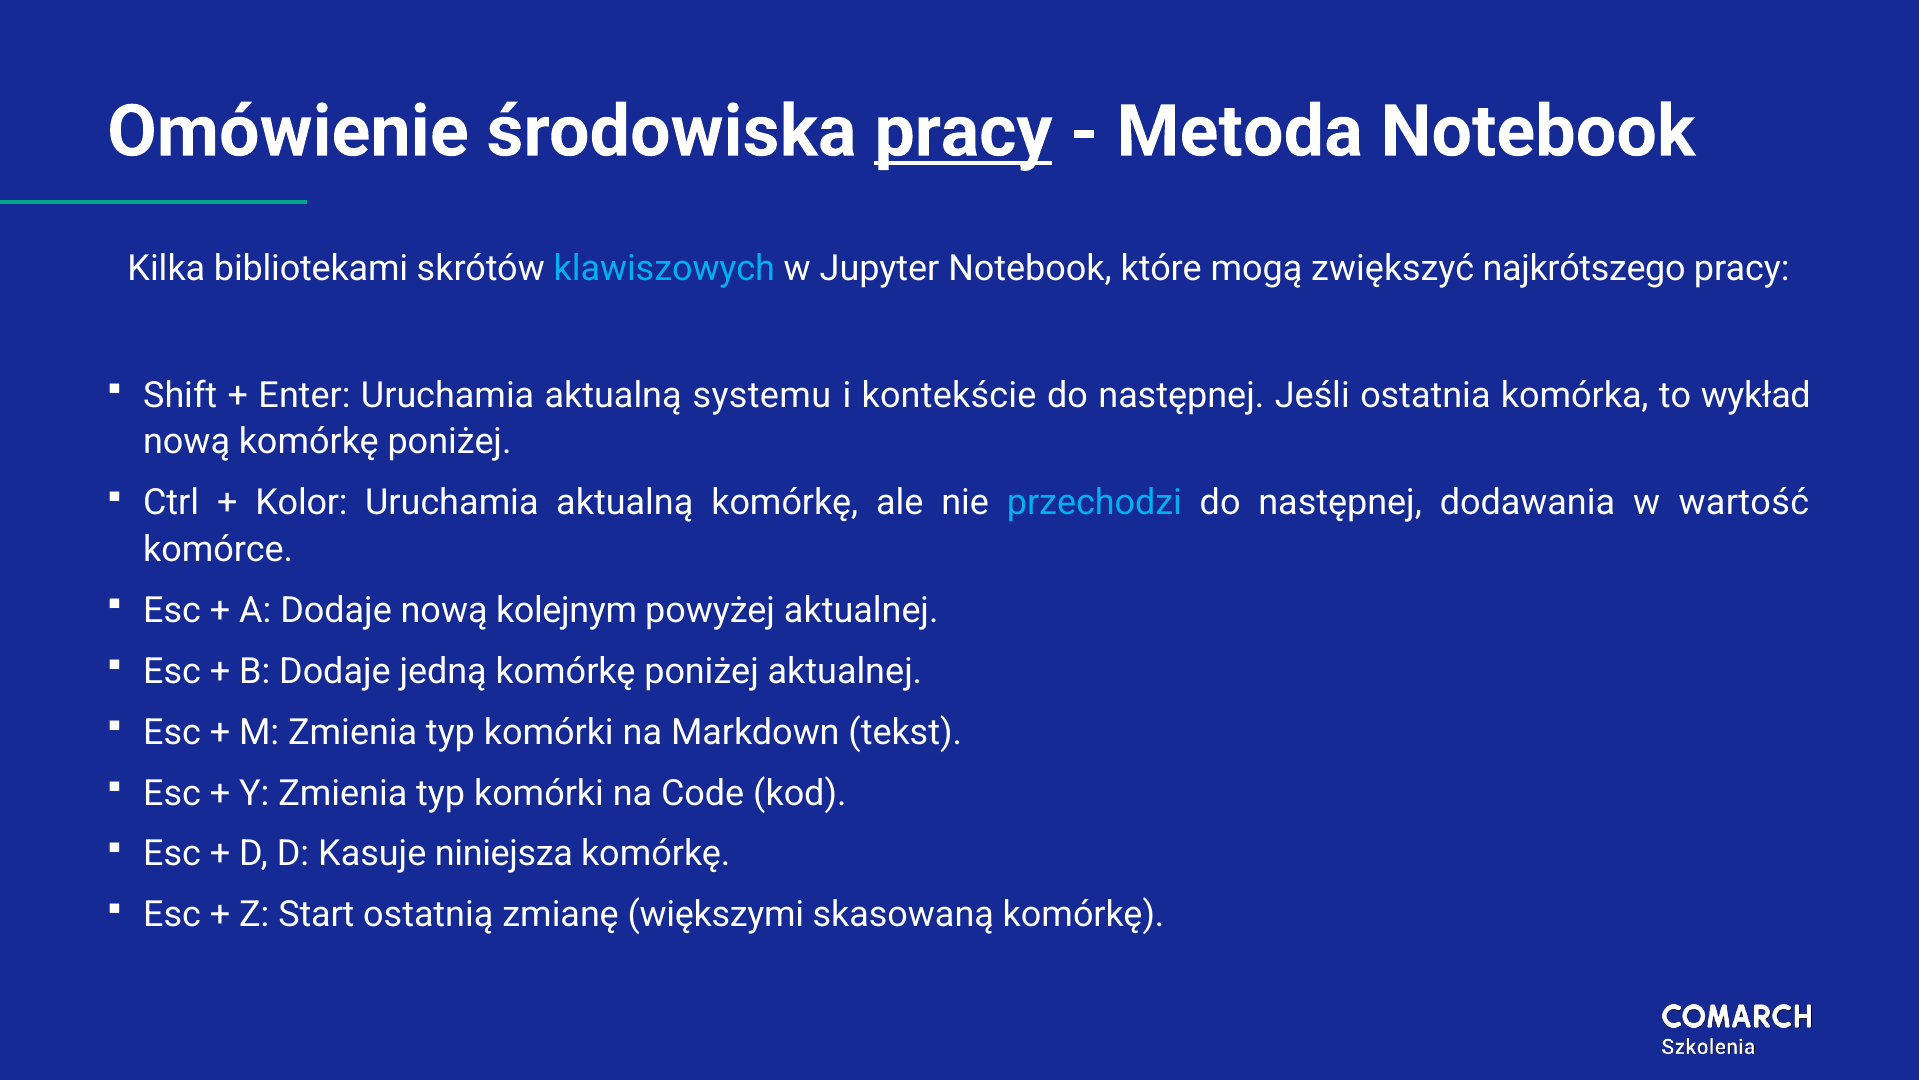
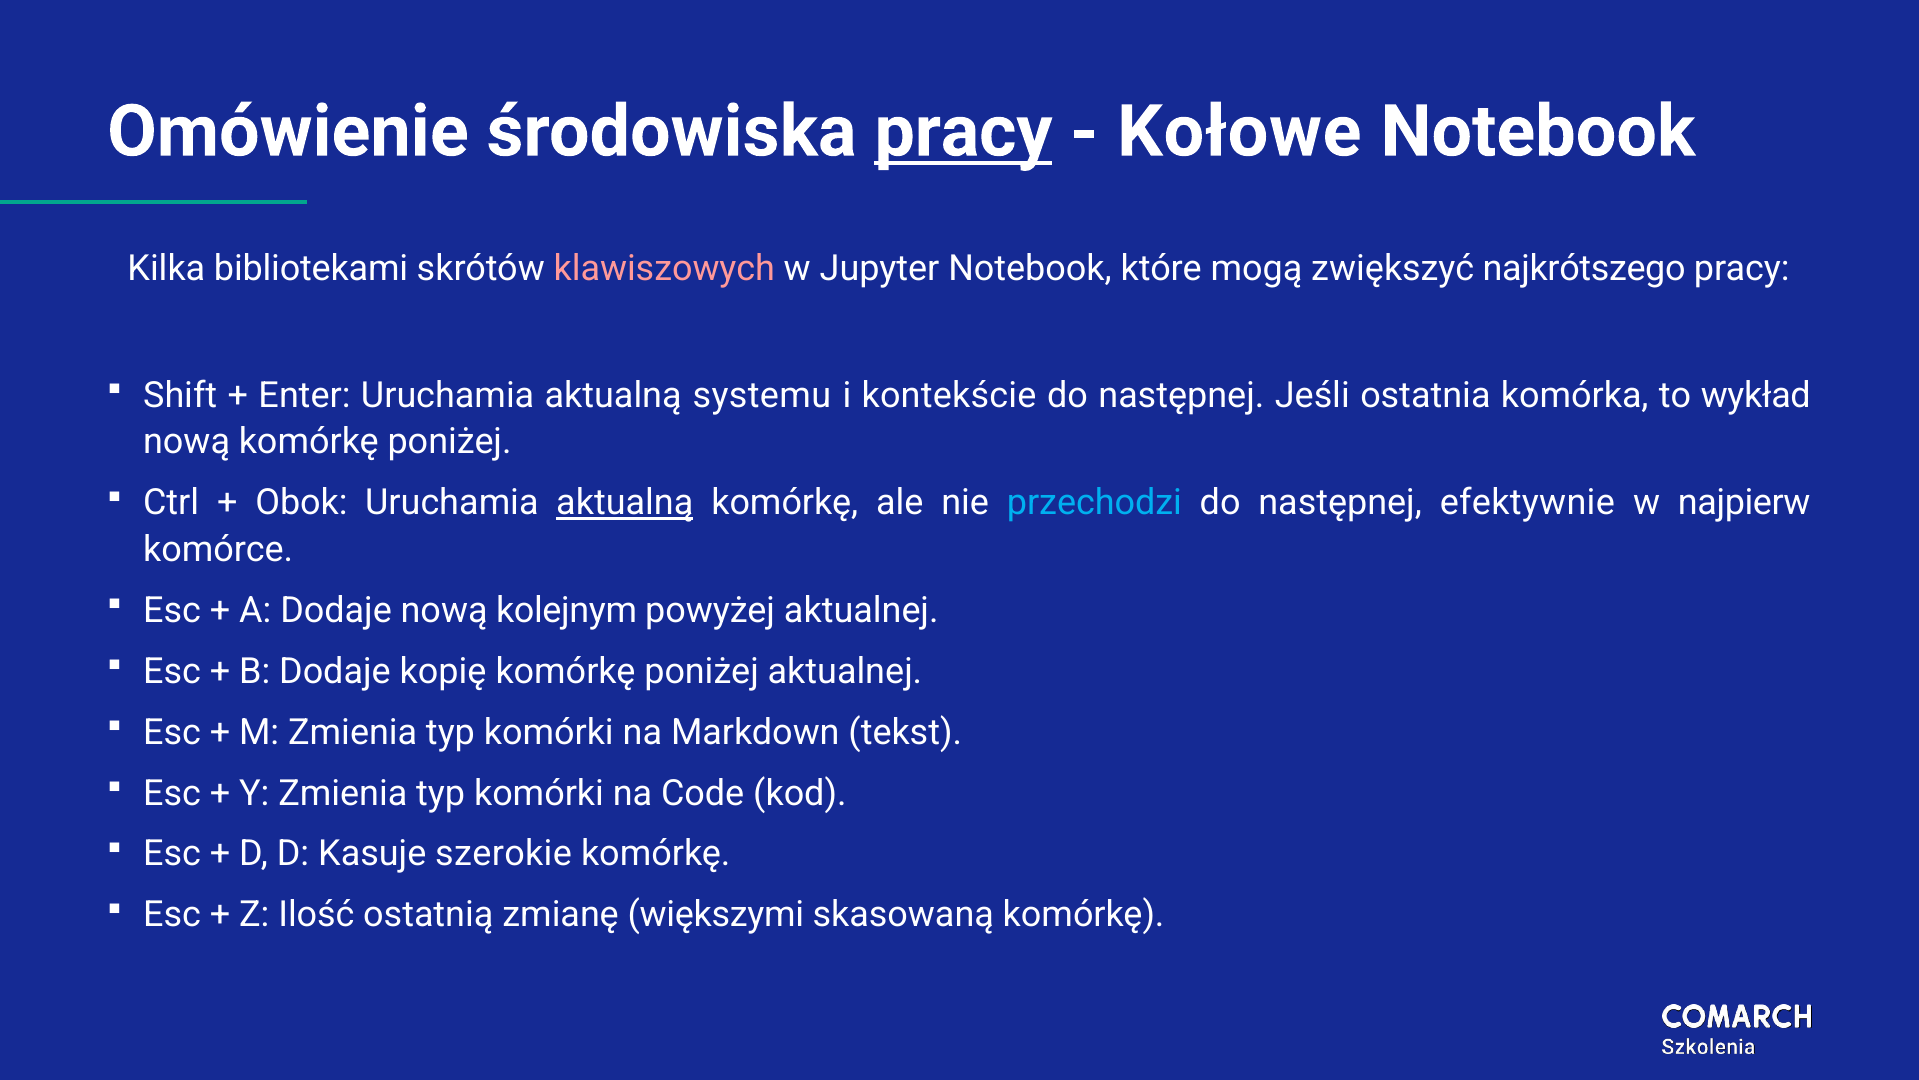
Metoda: Metoda -> Kołowe (1239, 132)
klawiszowych colour: light blue -> pink (664, 268)
Kolor: Kolor -> Obok (301, 503)
aktualną underline: none -> present (625, 503)
dodawania: dodawania -> efektywnie (1527, 503)
wartość: wartość -> najpierw (1744, 503)
jedną: jedną -> kopię (443, 671)
niniejsza: niniejsza -> szerokie (504, 854)
Start: Start -> Ilość (316, 914)
